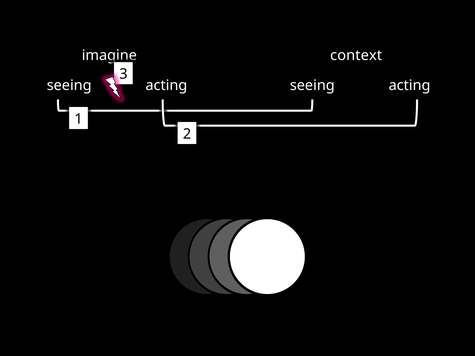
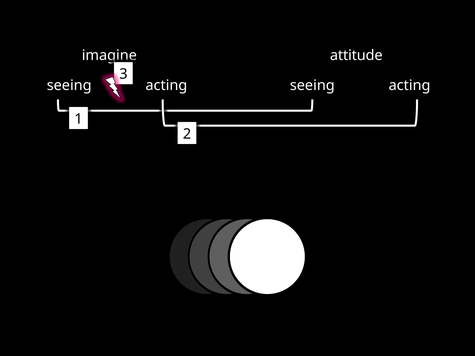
context: context -> attitude (356, 56)
